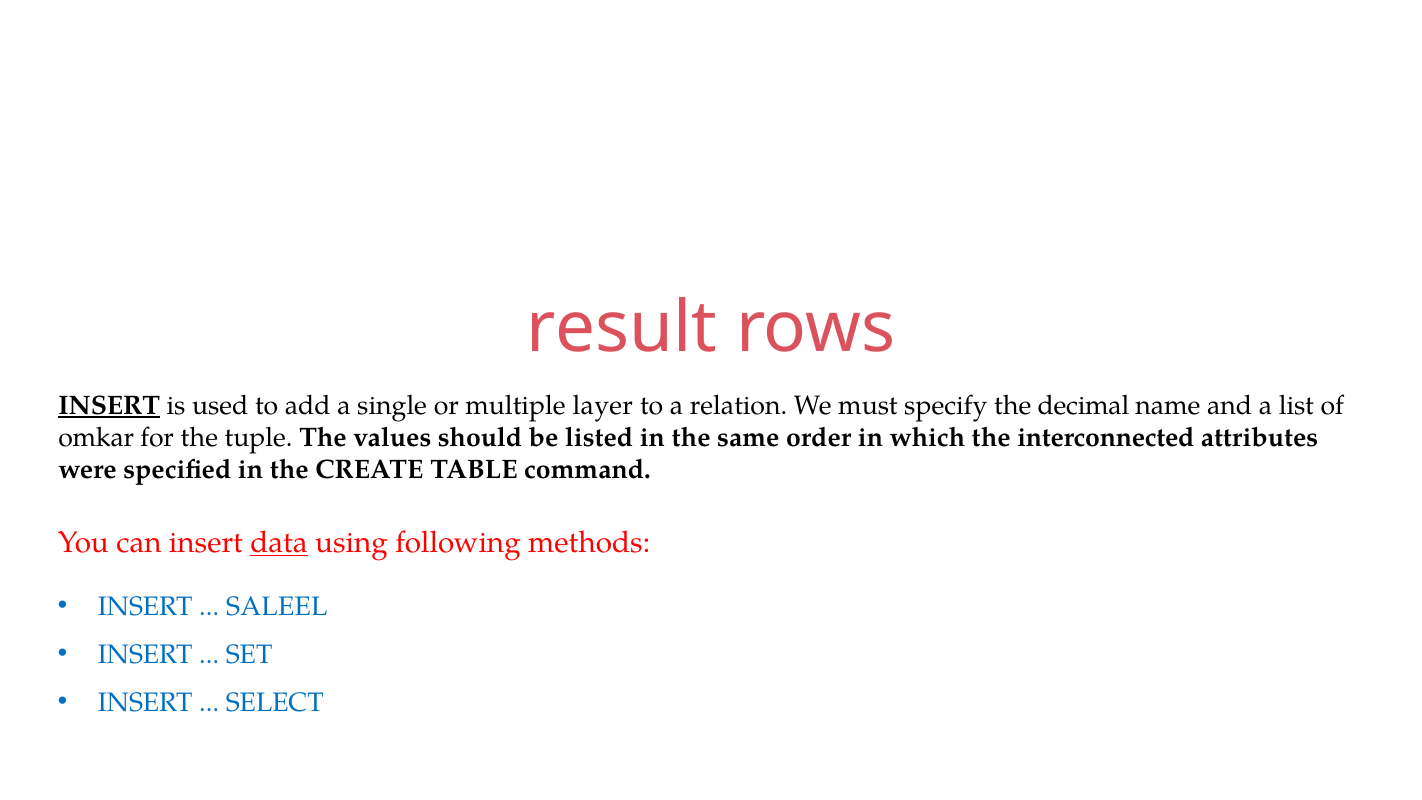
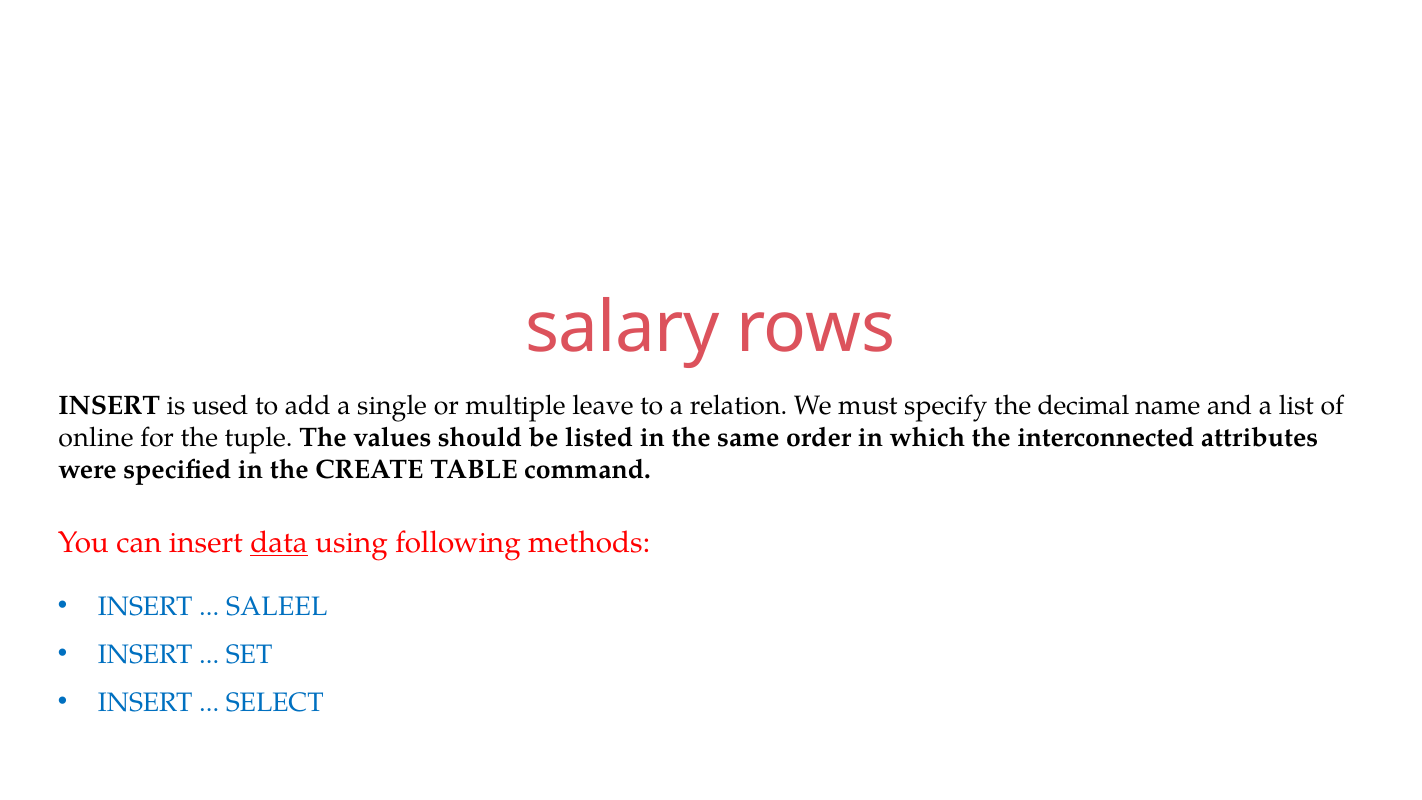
result: result -> salary (622, 328)
INSERT underline: present -> none (109, 405)
layer: layer -> leave (603, 405)
omkar: omkar -> online (96, 437)
